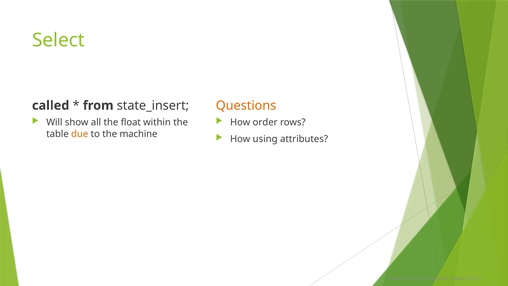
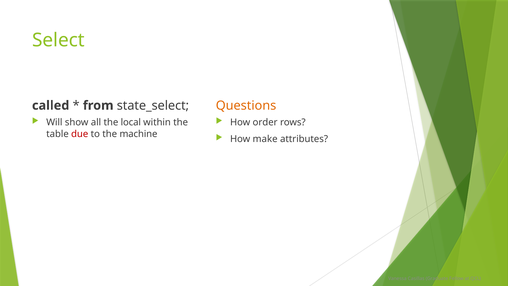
state_insert: state_insert -> state_select (153, 105)
float: float -> local (131, 122)
due colour: orange -> red (80, 134)
using: using -> make (265, 139)
